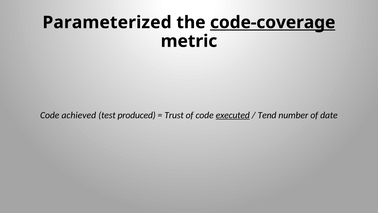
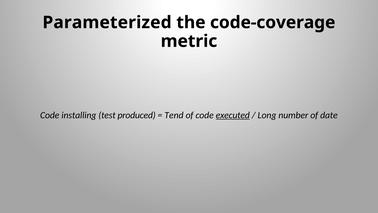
code-coverage underline: present -> none (273, 22)
achieved: achieved -> installing (79, 115)
Trust: Trust -> Tend (174, 115)
Tend: Tend -> Long (267, 115)
